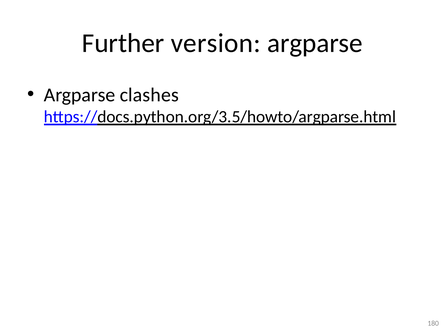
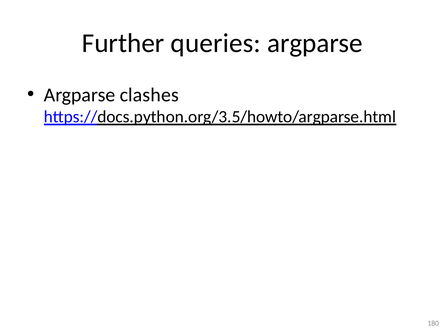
version: version -> queries (216, 43)
